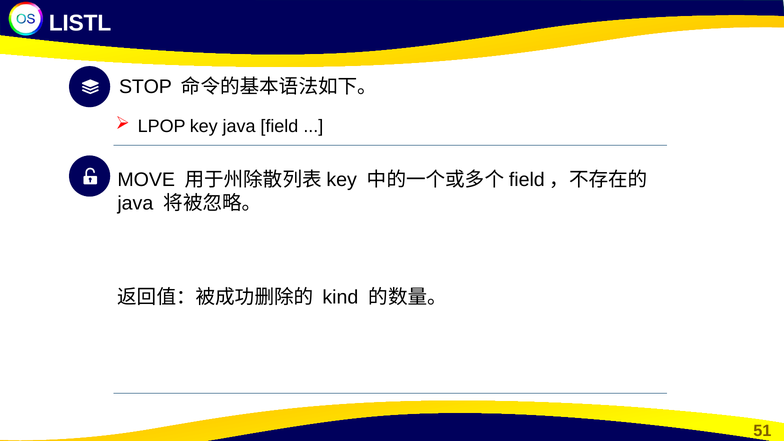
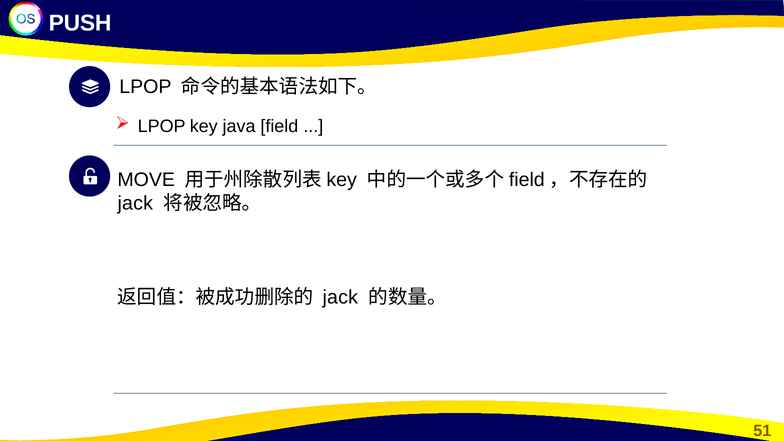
LISTL: LISTL -> PUSH (80, 23)
STOP: STOP -> LPOP (145, 87)
java: java -> jack (135, 203)
kind: kind -> jack (340, 297)
